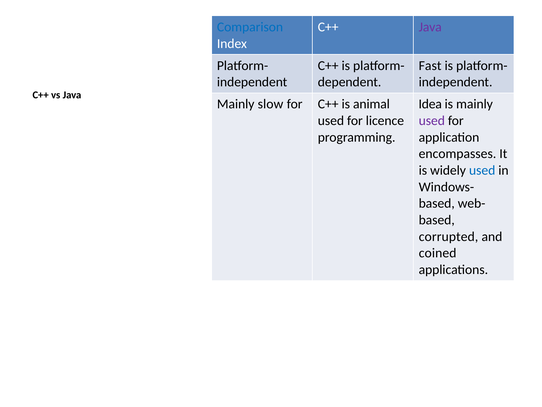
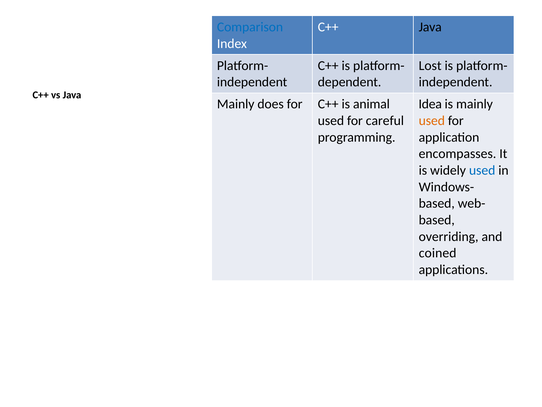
Java colour: purple -> black (430, 27)
Fast: Fast -> Lost (430, 65)
slow: slow -> does (271, 104)
licence: licence -> careful (385, 121)
used colour: purple -> orange (432, 121)
corrupted: corrupted -> overriding (449, 236)
